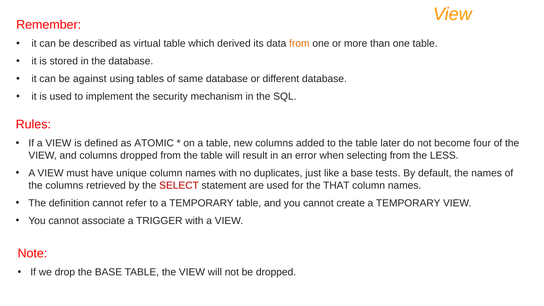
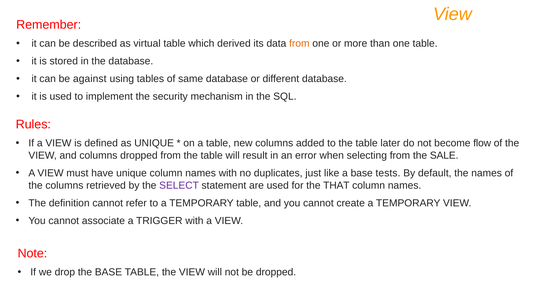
as ATOMIC: ATOMIC -> UNIQUE (154, 143)
four: four -> flow (482, 143)
LESS: LESS -> SALE (444, 155)
SELECT colour: red -> purple (179, 185)
